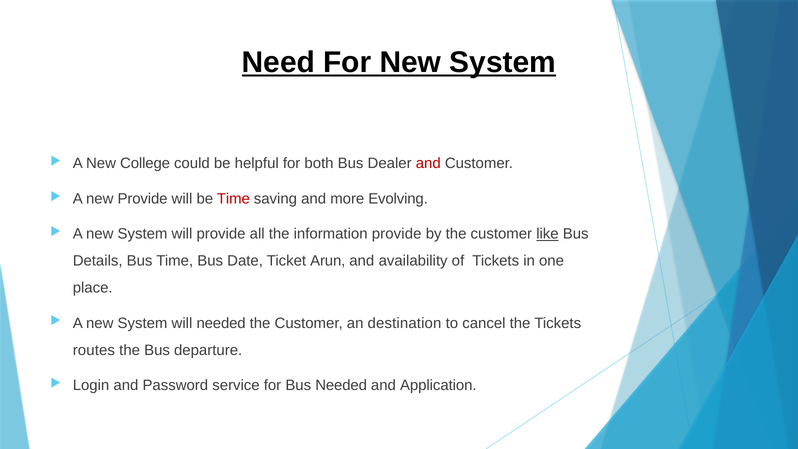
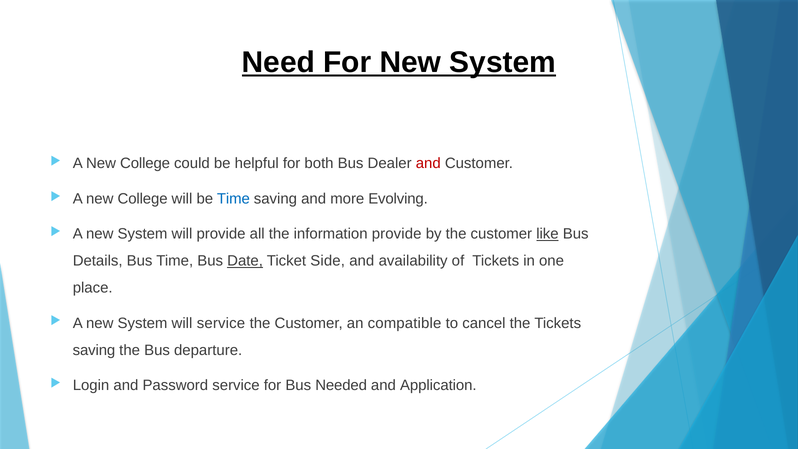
Provide: Provide -> College (143, 199)
Time colour: red -> blue (233, 199)
Date underline: none -> present (245, 261)
Arun: Arun -> Side (328, 261)
will needed: needed -> service (221, 323)
destination: destination -> compatible (404, 323)
routes: routes -> saving (94, 350)
